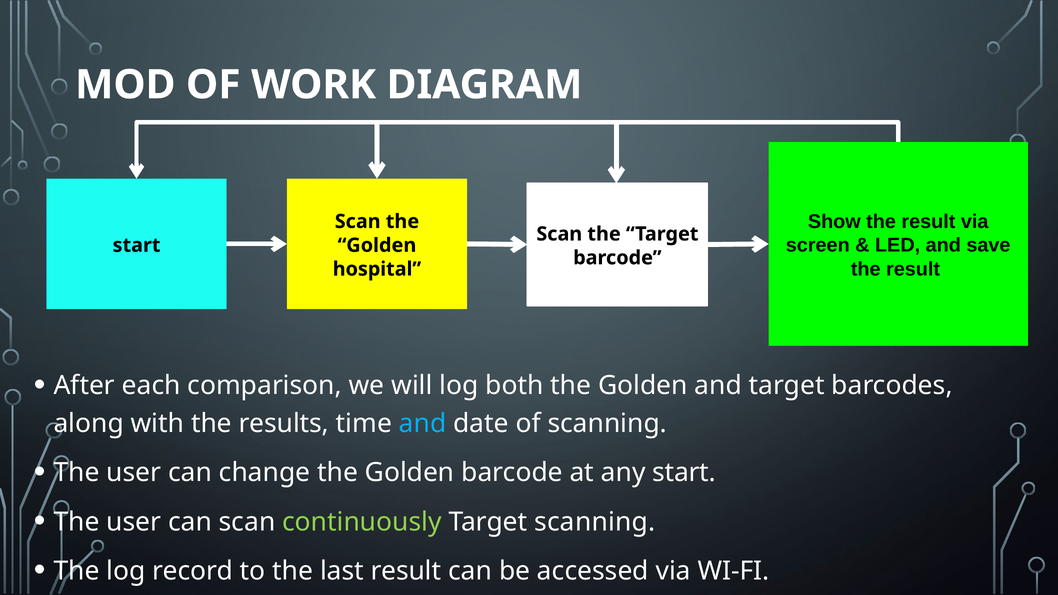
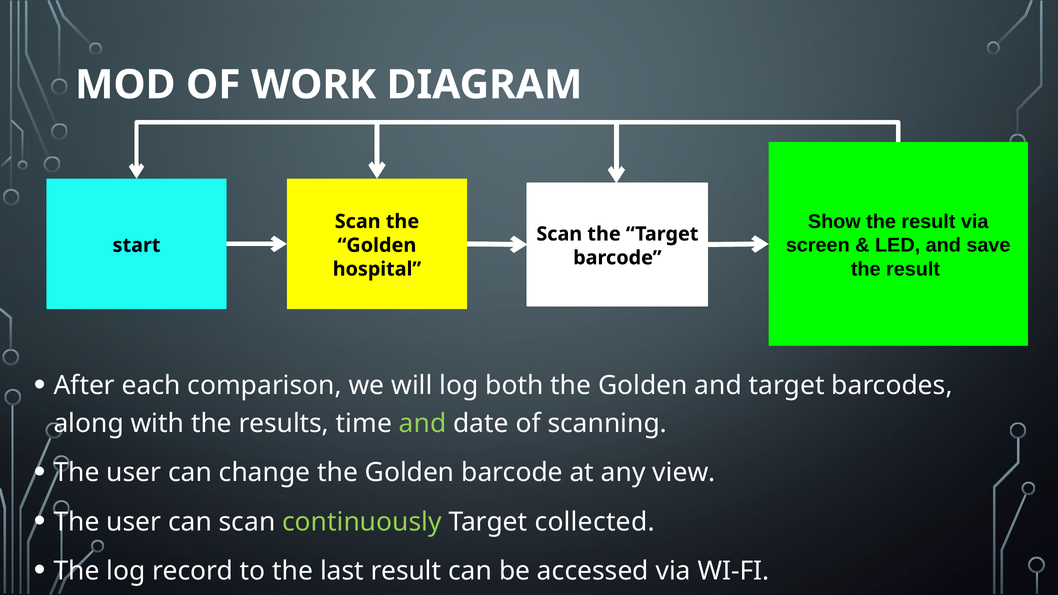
and colour: light blue -> light green (423, 424)
any start: start -> view (684, 473)
Target scanning: scanning -> collected (595, 522)
